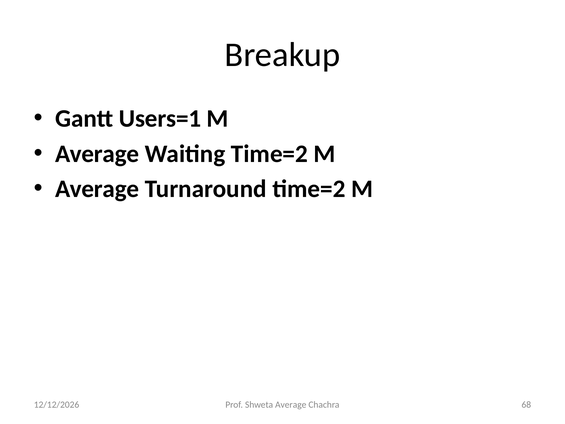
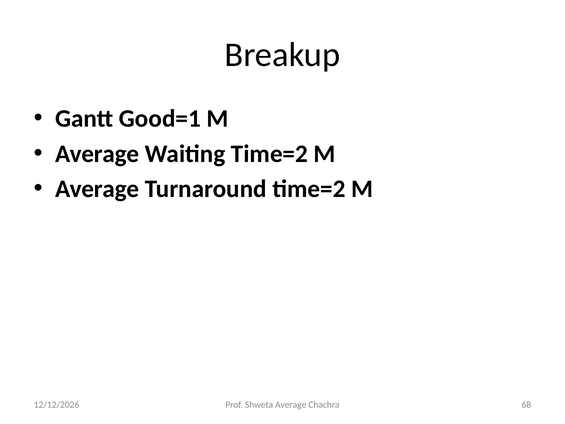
Users=1: Users=1 -> Good=1 (160, 119)
